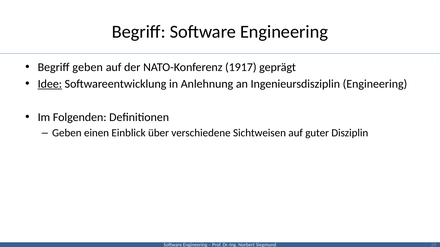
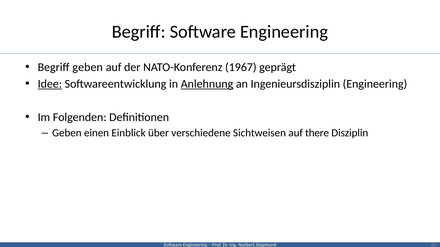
1917: 1917 -> 1967 (241, 67)
Anlehnung underline: none -> present (207, 84)
guter: guter -> there (317, 133)
